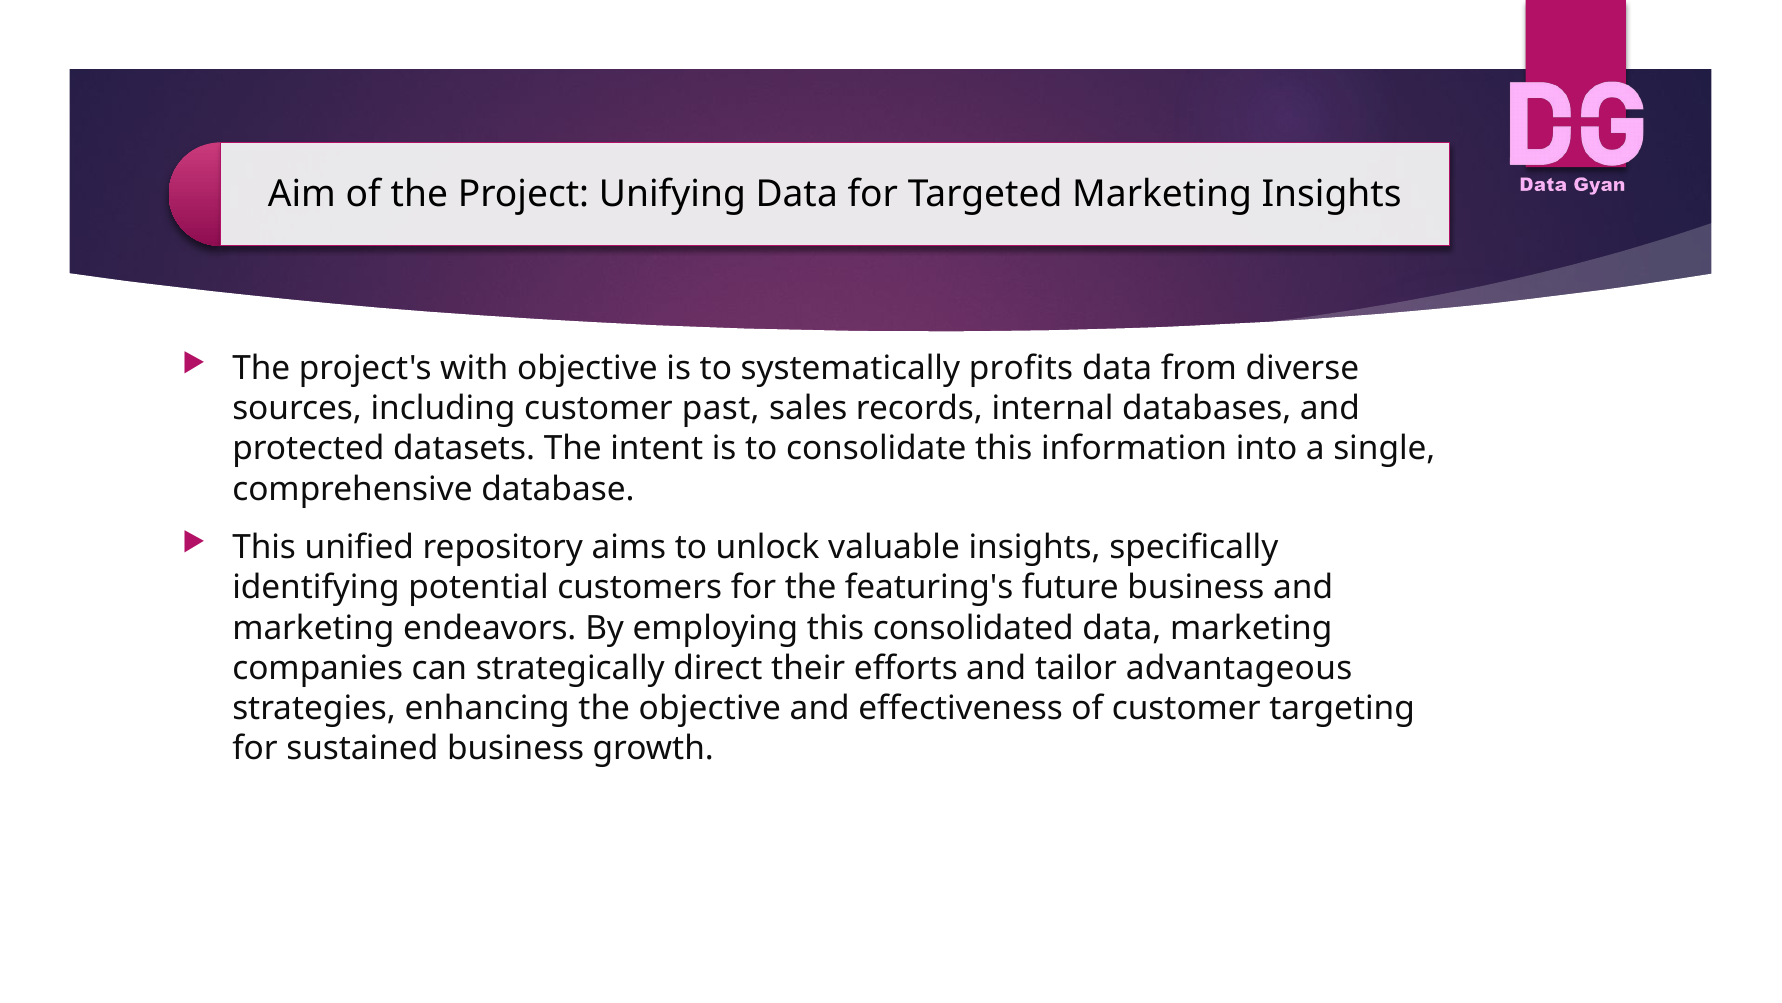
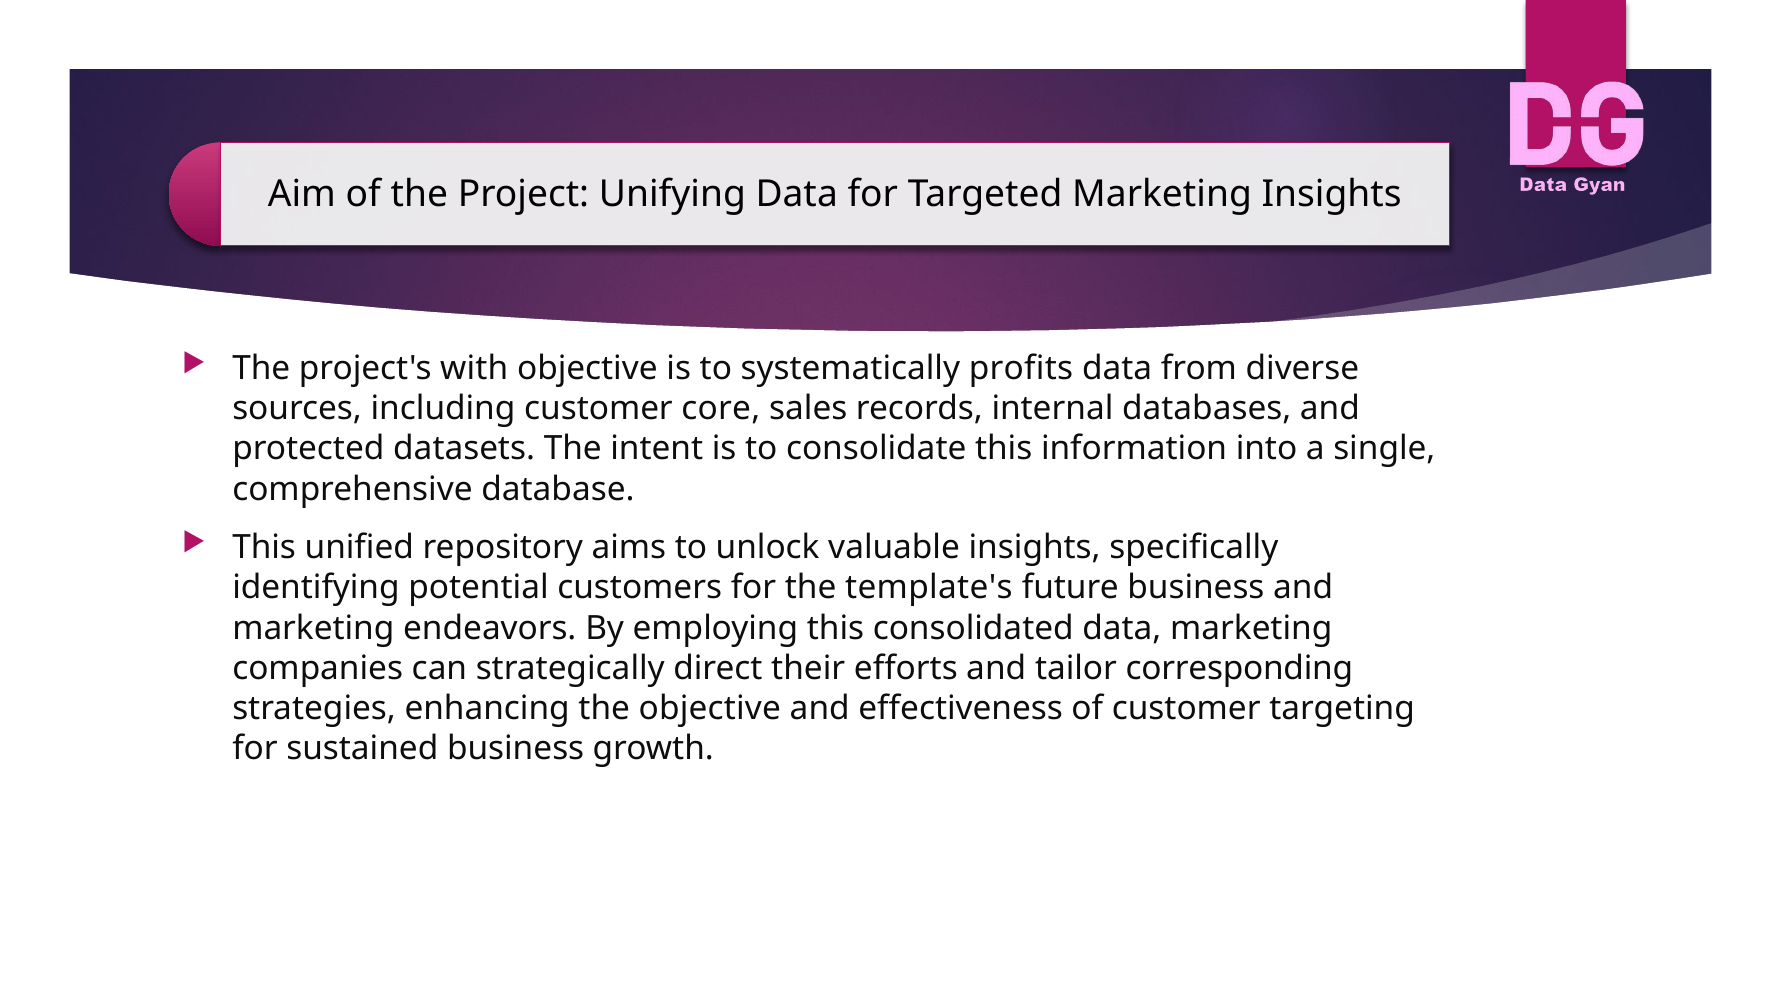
past: past -> core (721, 409)
featuring's: featuring's -> template's (929, 587)
advantageous: advantageous -> corresponding (1239, 668)
